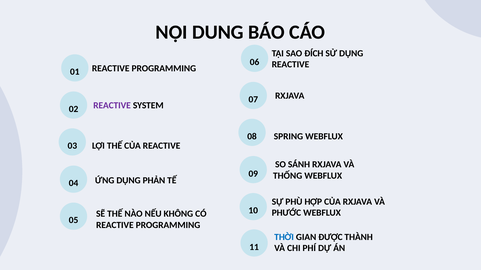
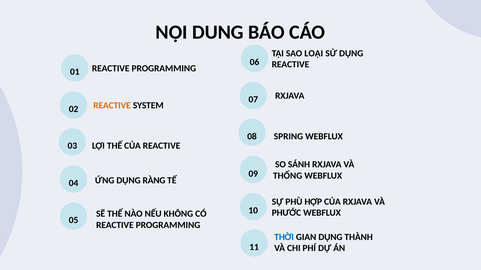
ĐÍCH: ĐÍCH -> LOẠI (314, 53)
REACTIVE colour: purple -> orange (112, 106)
PHẢN: PHẢN -> RÀNG (154, 181)
GIAN ĐƯỢC: ĐƯỢC -> DỤNG (330, 238)
